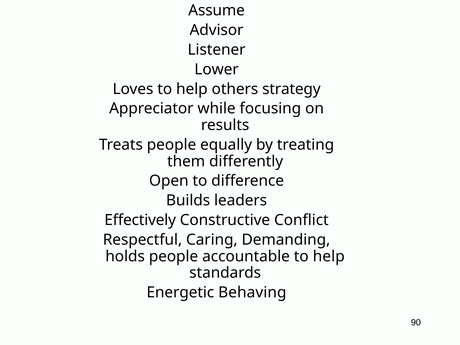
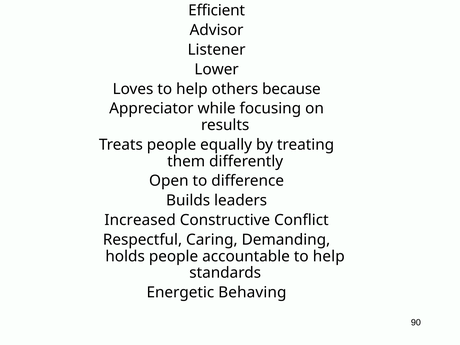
Assume: Assume -> Efficient (217, 10)
strategy: strategy -> because (291, 89)
Effectively: Effectively -> Increased (140, 220)
